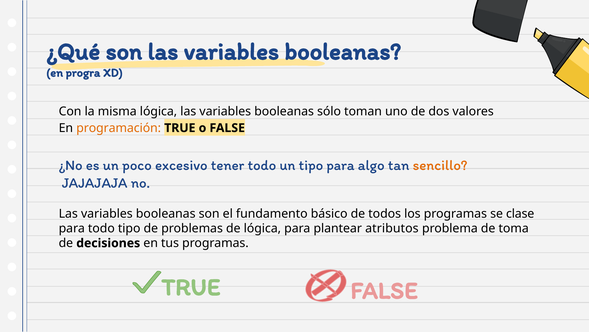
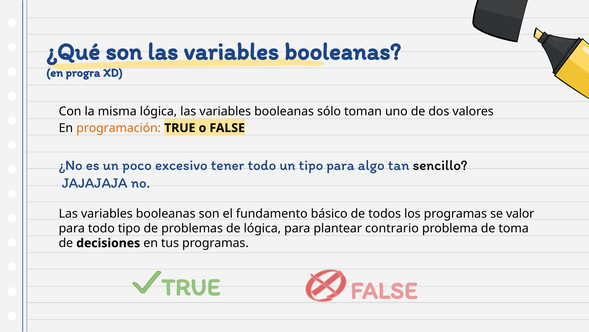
sencillo colour: orange -> black (440, 165)
clase: clase -> valor (520, 213)
atributos: atributos -> contrario (392, 228)
